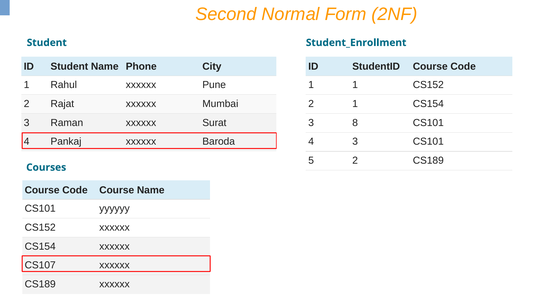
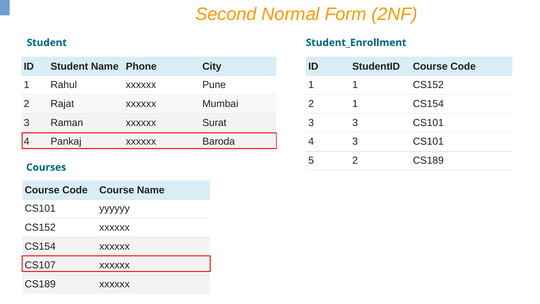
3 8: 8 -> 3 (355, 123)
